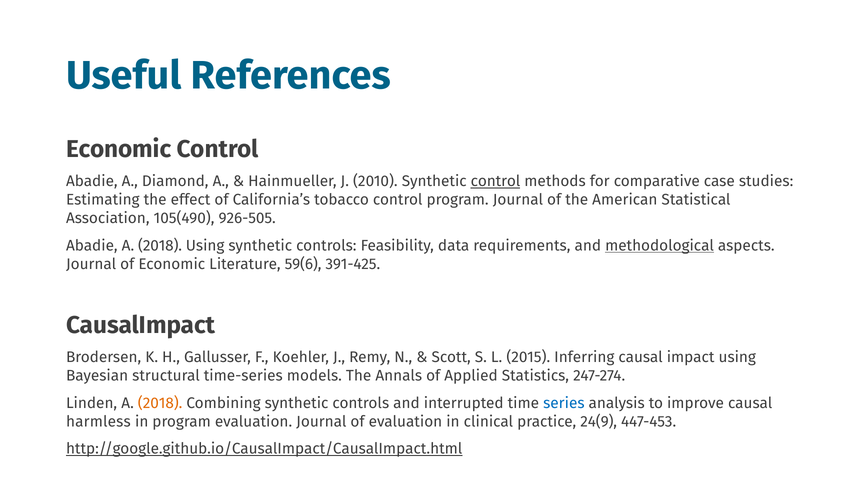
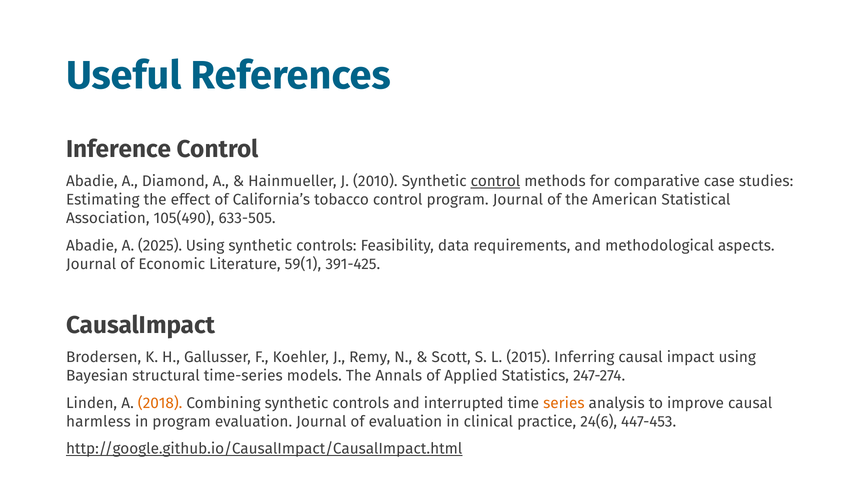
Economic: Economic -> Inference (119, 149)
926-505: 926-505 -> 633-505 (247, 218)
Abadie A 2018: 2018 -> 2025 (160, 246)
methodological underline: present -> none (660, 246)
59(6: 59(6 -> 59(1 (303, 264)
series colour: blue -> orange (564, 403)
24(9: 24(9 -> 24(6 (599, 422)
